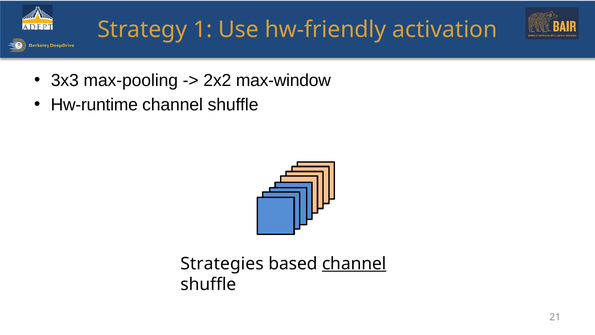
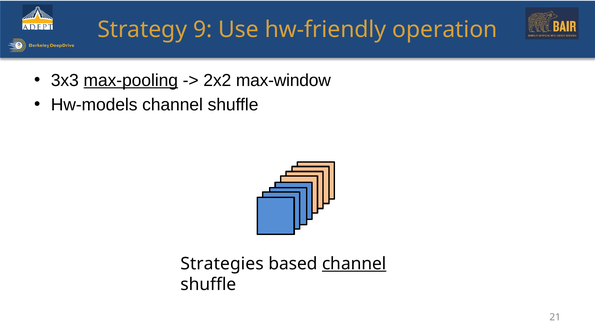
1: 1 -> 9 (203, 30)
activation: activation -> operation (445, 30)
max-pooling underline: none -> present (131, 80)
Hw-runtime: Hw-runtime -> Hw-models (94, 105)
